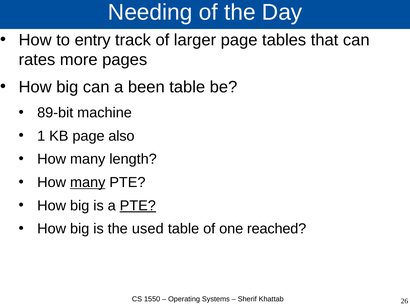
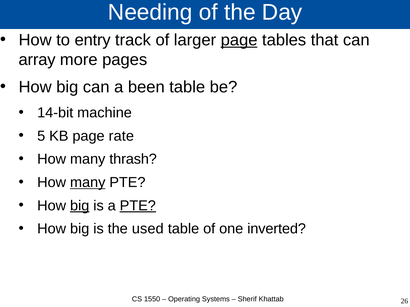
page underline: none -> present (239, 40)
rates: rates -> array (37, 60)
89-bit: 89-bit -> 14-bit (55, 113)
1: 1 -> 5 (41, 136)
also: also -> rate (121, 136)
length: length -> thrash (133, 159)
big underline: none -> present (80, 206)
reached: reached -> inverted (277, 229)
